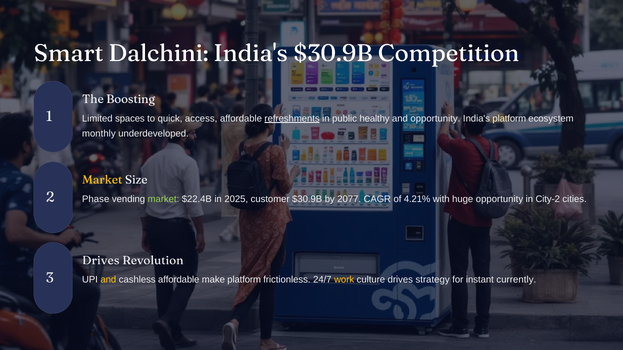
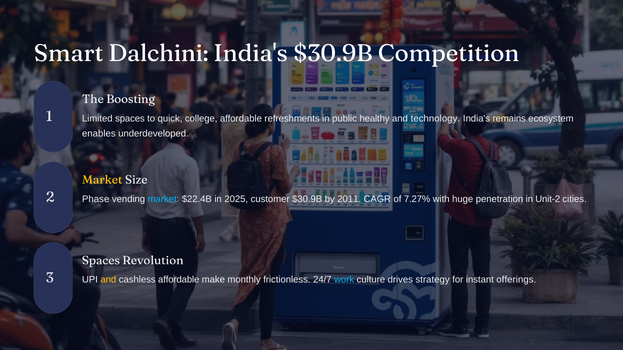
access: access -> college (201, 119)
refreshments underline: present -> none (292, 119)
and opportunity: opportunity -> technology (435, 119)
India's platform: platform -> remains (509, 119)
monthly: monthly -> enables (99, 134)
market colour: light green -> light blue (163, 199)
2077: 2077 -> 2011 (349, 199)
4.21%: 4.21% -> 7.27% (417, 199)
huge opportunity: opportunity -> penetration (499, 199)
City-2: City-2 -> Unit-2 (548, 199)
Drives: Drives -> Spaces (101, 261)
make platform: platform -> monthly (244, 280)
work colour: yellow -> light blue (344, 280)
currently: currently -> offerings (516, 280)
